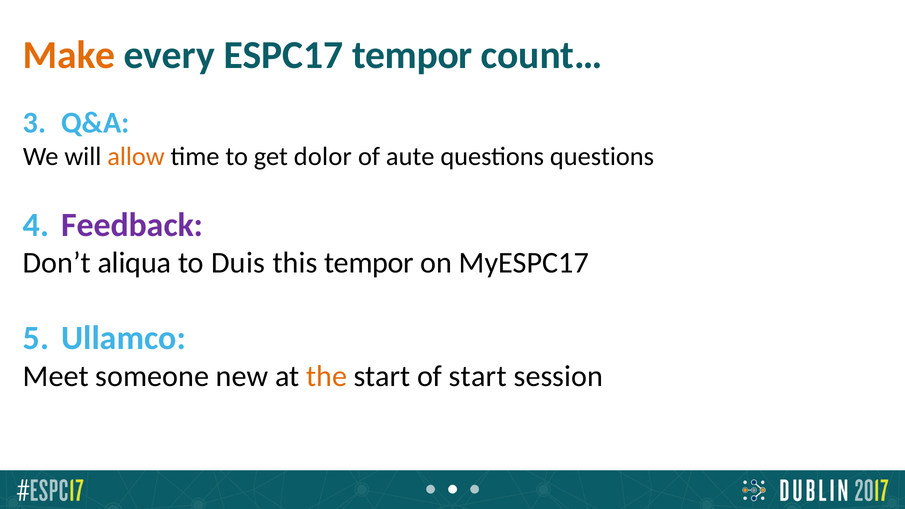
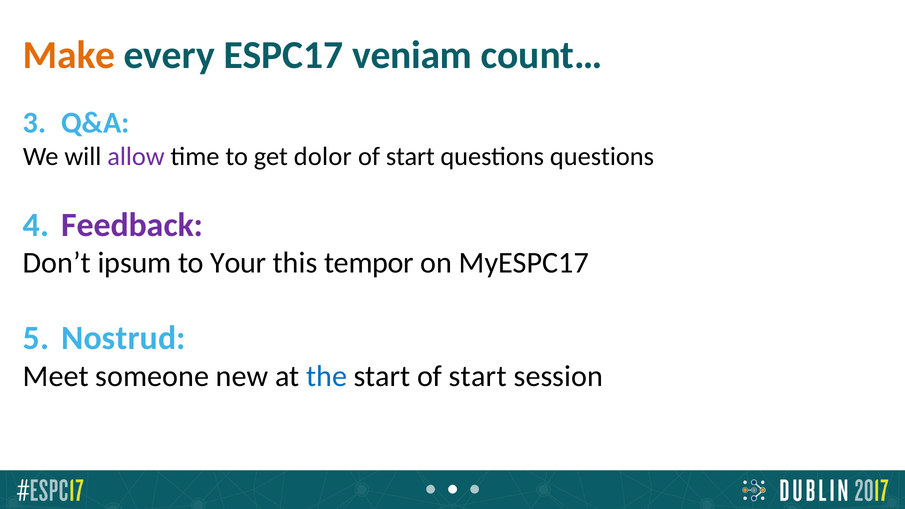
ESPC17 tempor: tempor -> veniam (412, 55)
allow colour: orange -> purple (136, 156)
aute: aute -> start (410, 156)
aliqua: aliqua -> ipsum (134, 263)
Duis: Duis -> Your (238, 263)
Ullamco: Ullamco -> Nostrud (123, 338)
the colour: orange -> blue (327, 376)
